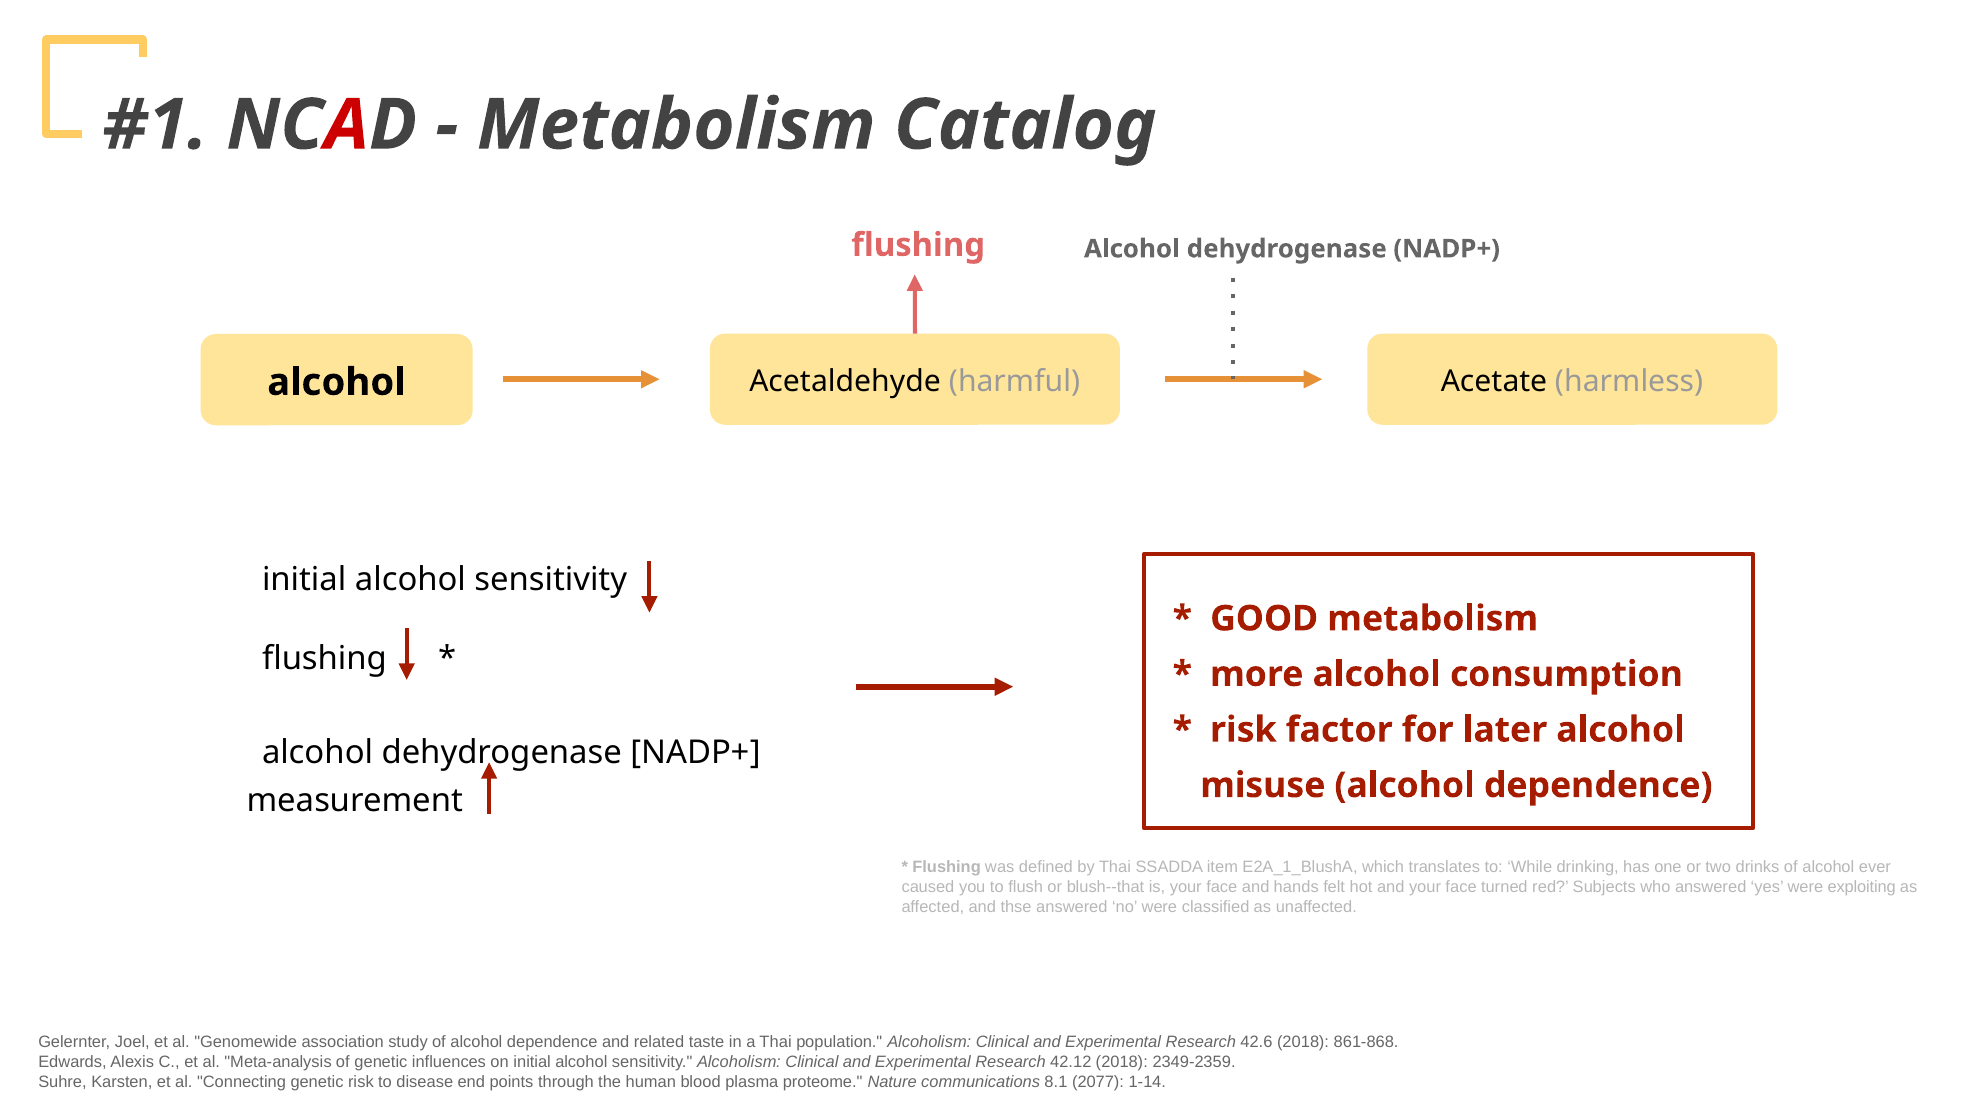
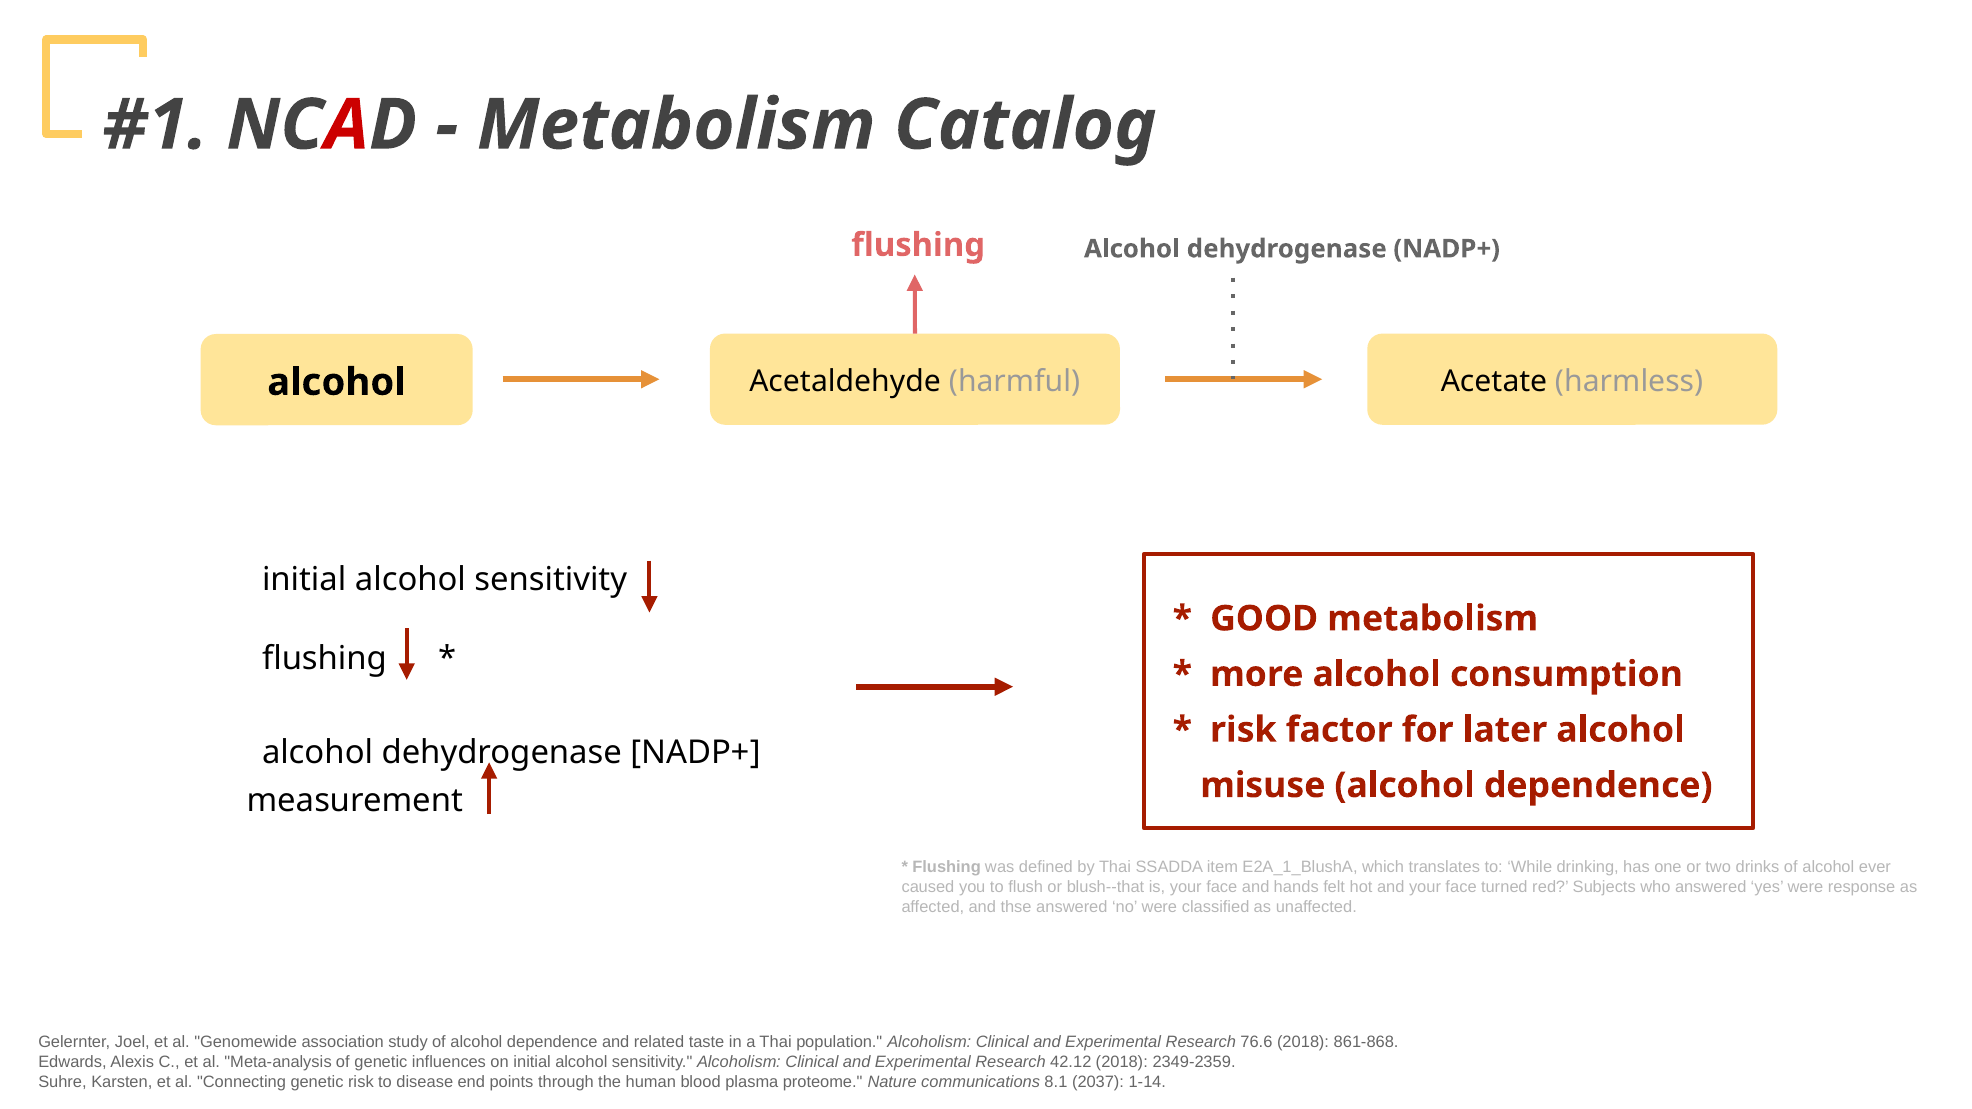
exploiting: exploiting -> response (1862, 887)
42.6: 42.6 -> 76.6 (1256, 1042)
2077: 2077 -> 2037 (1098, 1082)
